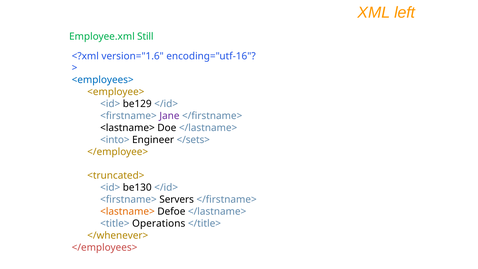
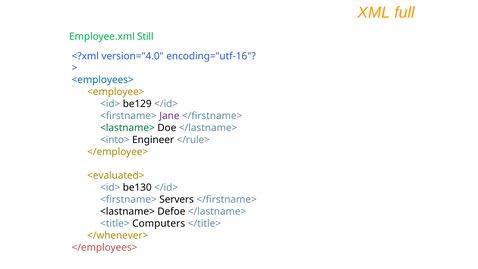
left: left -> full (404, 12)
version="1.6: version="1.6 -> version="4.0 (133, 56)
<lastname> colour: black -> green (127, 128)
</sets>: </sets> -> </rule> (193, 140)
<truncated>: <truncated> -> <evaluated> (116, 176)
<lastname> colour: orange -> black (127, 211)
Operations: Operations -> Computers (159, 223)
